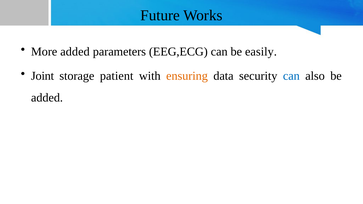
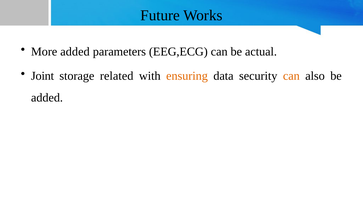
easily: easily -> actual (261, 52)
patient: patient -> related (117, 76)
can colour: blue -> orange (291, 76)
